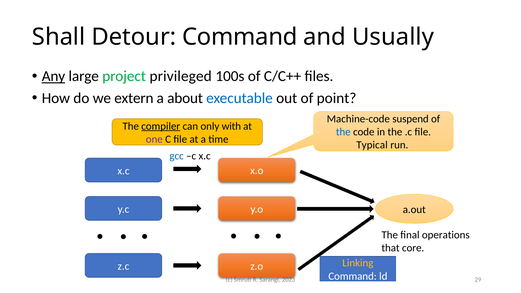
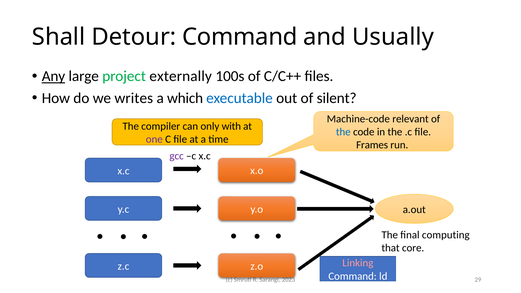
privileged: privileged -> externally (181, 76)
extern: extern -> writes (134, 98)
about: about -> which (185, 98)
point: point -> silent (337, 98)
suspend: suspend -> relevant (411, 119)
compiler underline: present -> none (161, 126)
Typical: Typical -> Frames (372, 145)
gcc colour: blue -> purple (177, 156)
operations: operations -> computing (446, 235)
Linking colour: yellow -> pink (358, 263)
